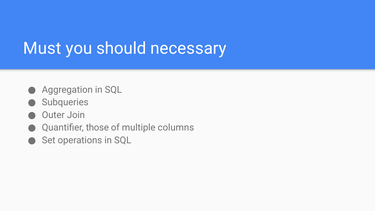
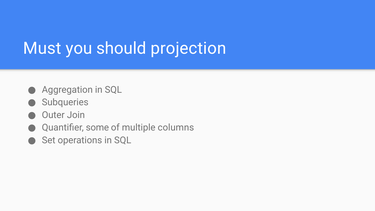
necessary: necessary -> projection (188, 48)
those: those -> some (97, 128)
